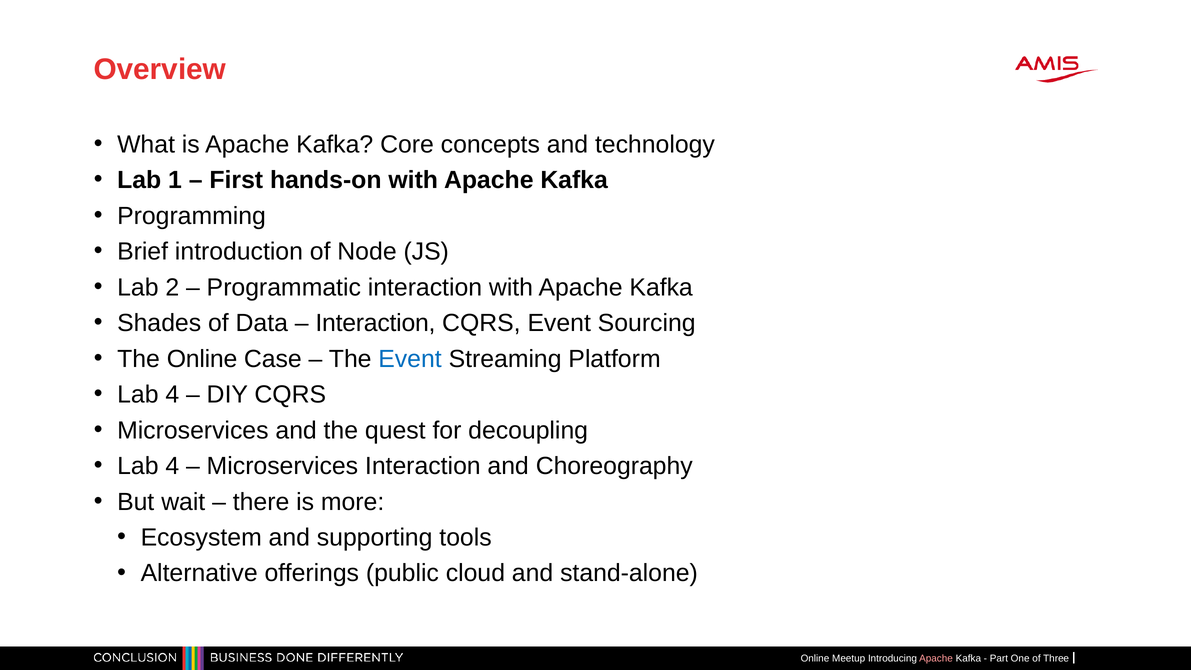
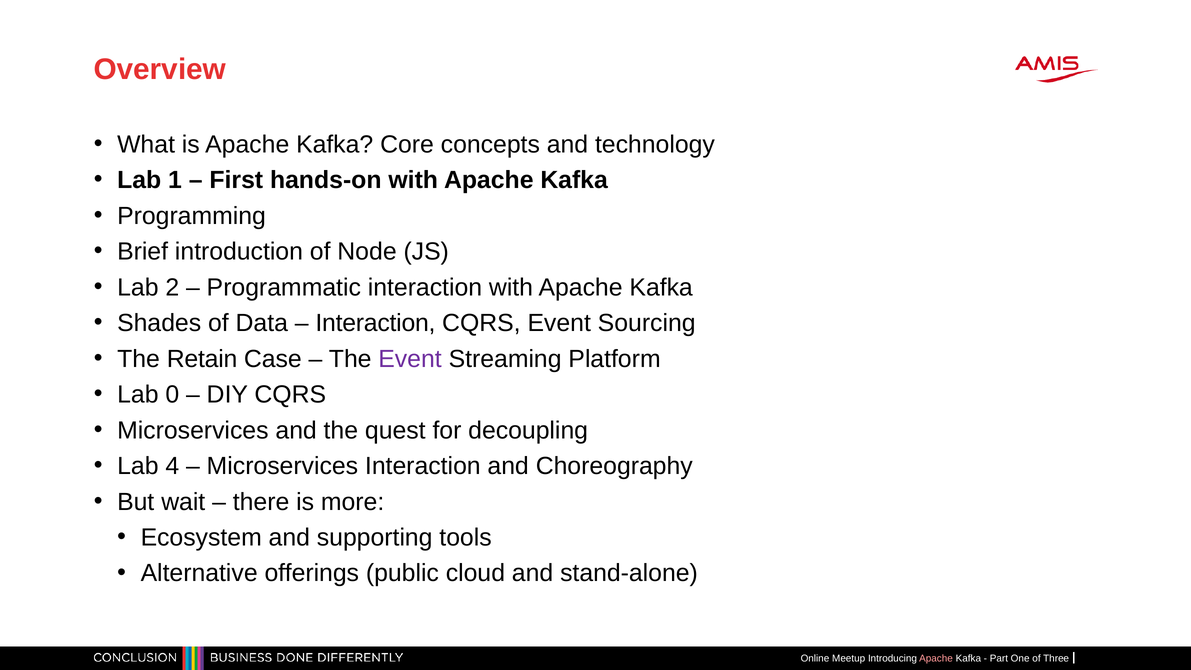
The Online: Online -> Retain (202, 359)
Event colour: blue -> purple (410, 359)
4: 4 -> 0 (172, 395)
